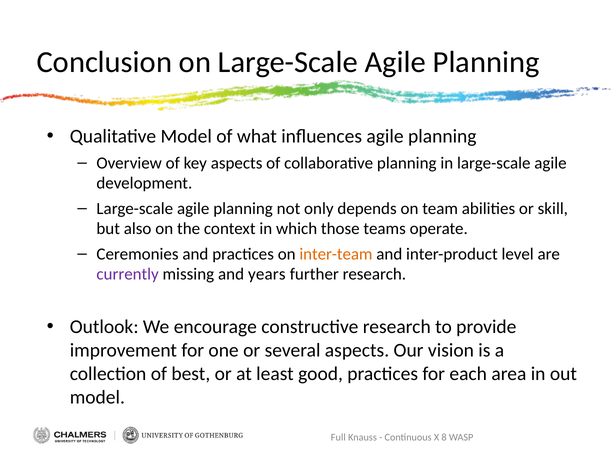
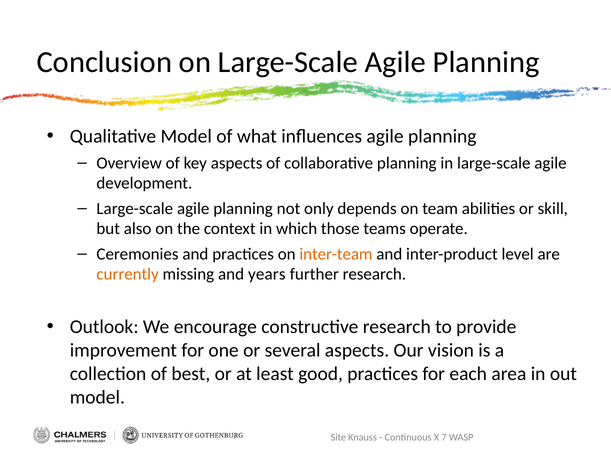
currently colour: purple -> orange (128, 274)
Full: Full -> Site (338, 438)
8: 8 -> 7 (444, 438)
